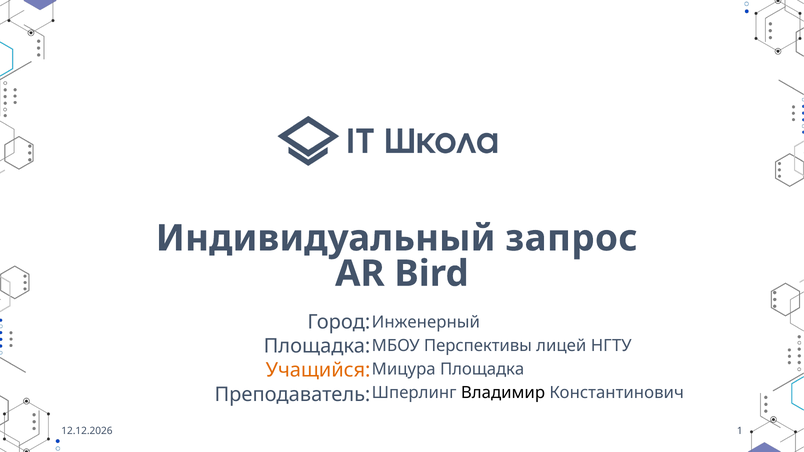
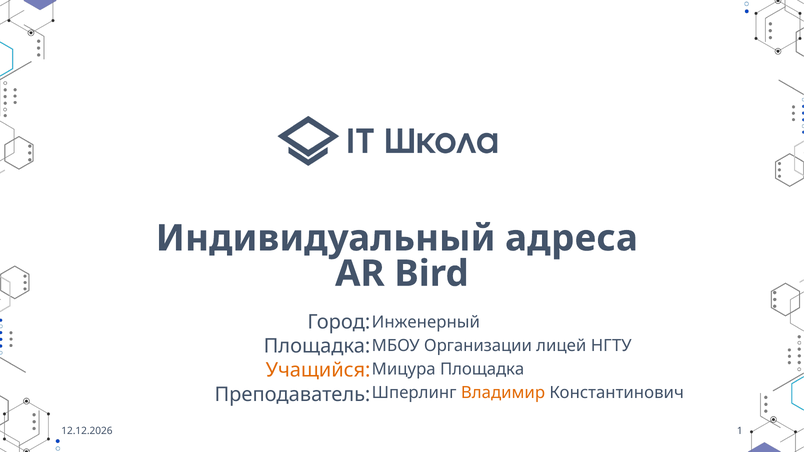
запрос: запрос -> адреса (571, 238)
Перспективы: Перспективы -> Организации (478, 346)
Владимир colour: black -> orange (503, 393)
